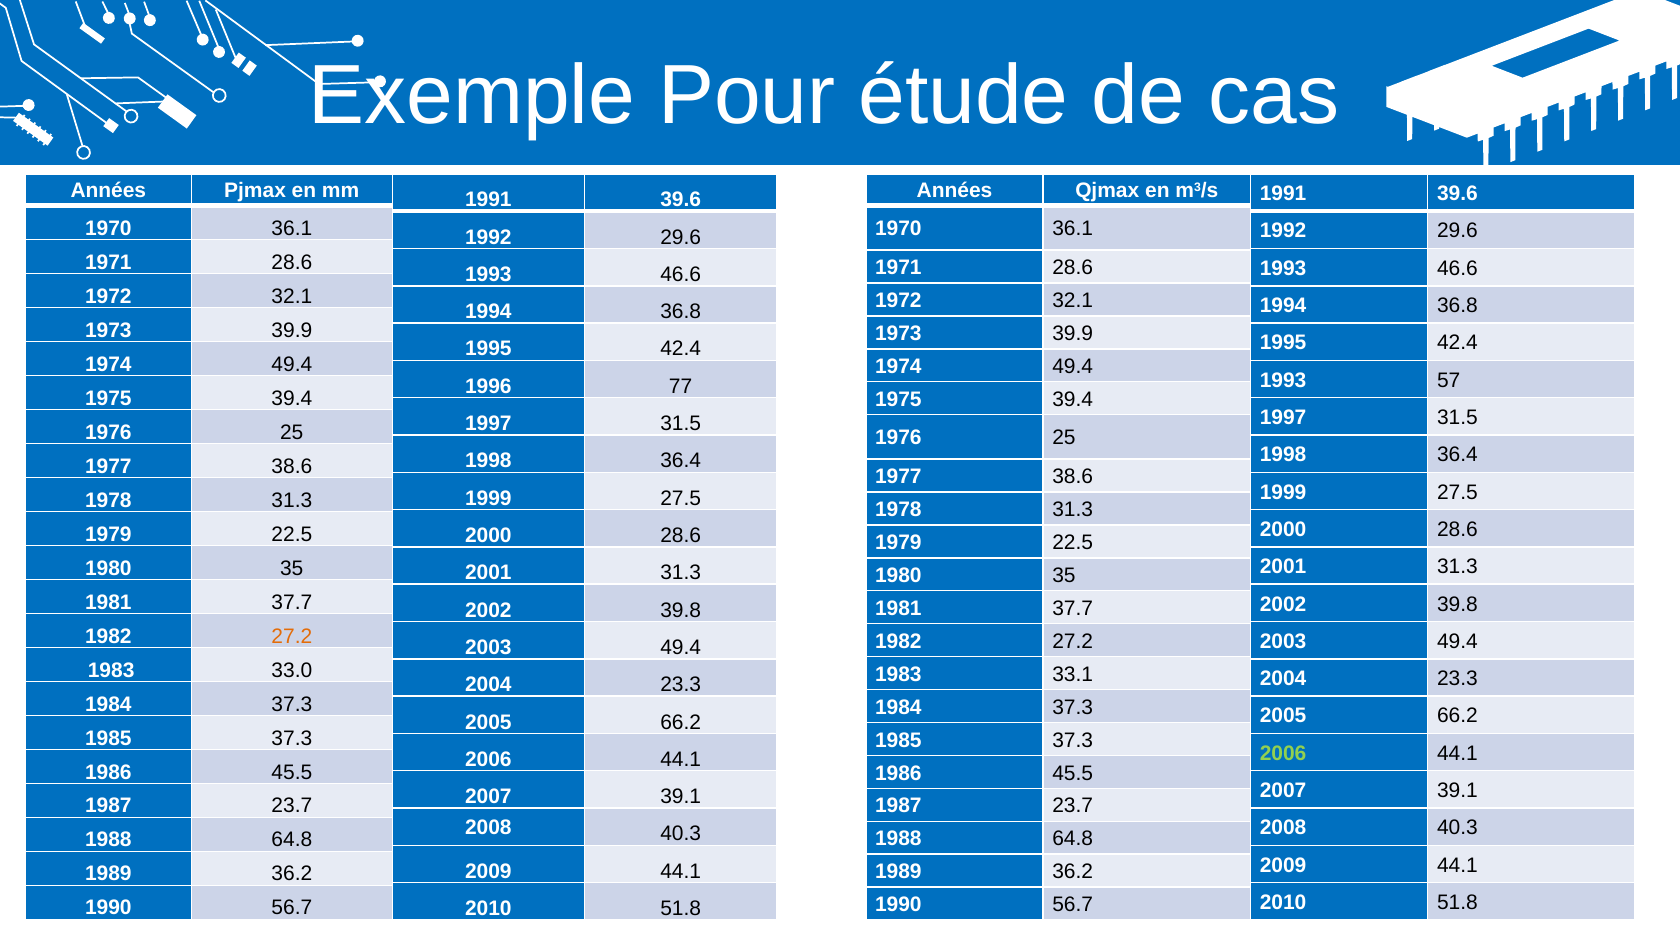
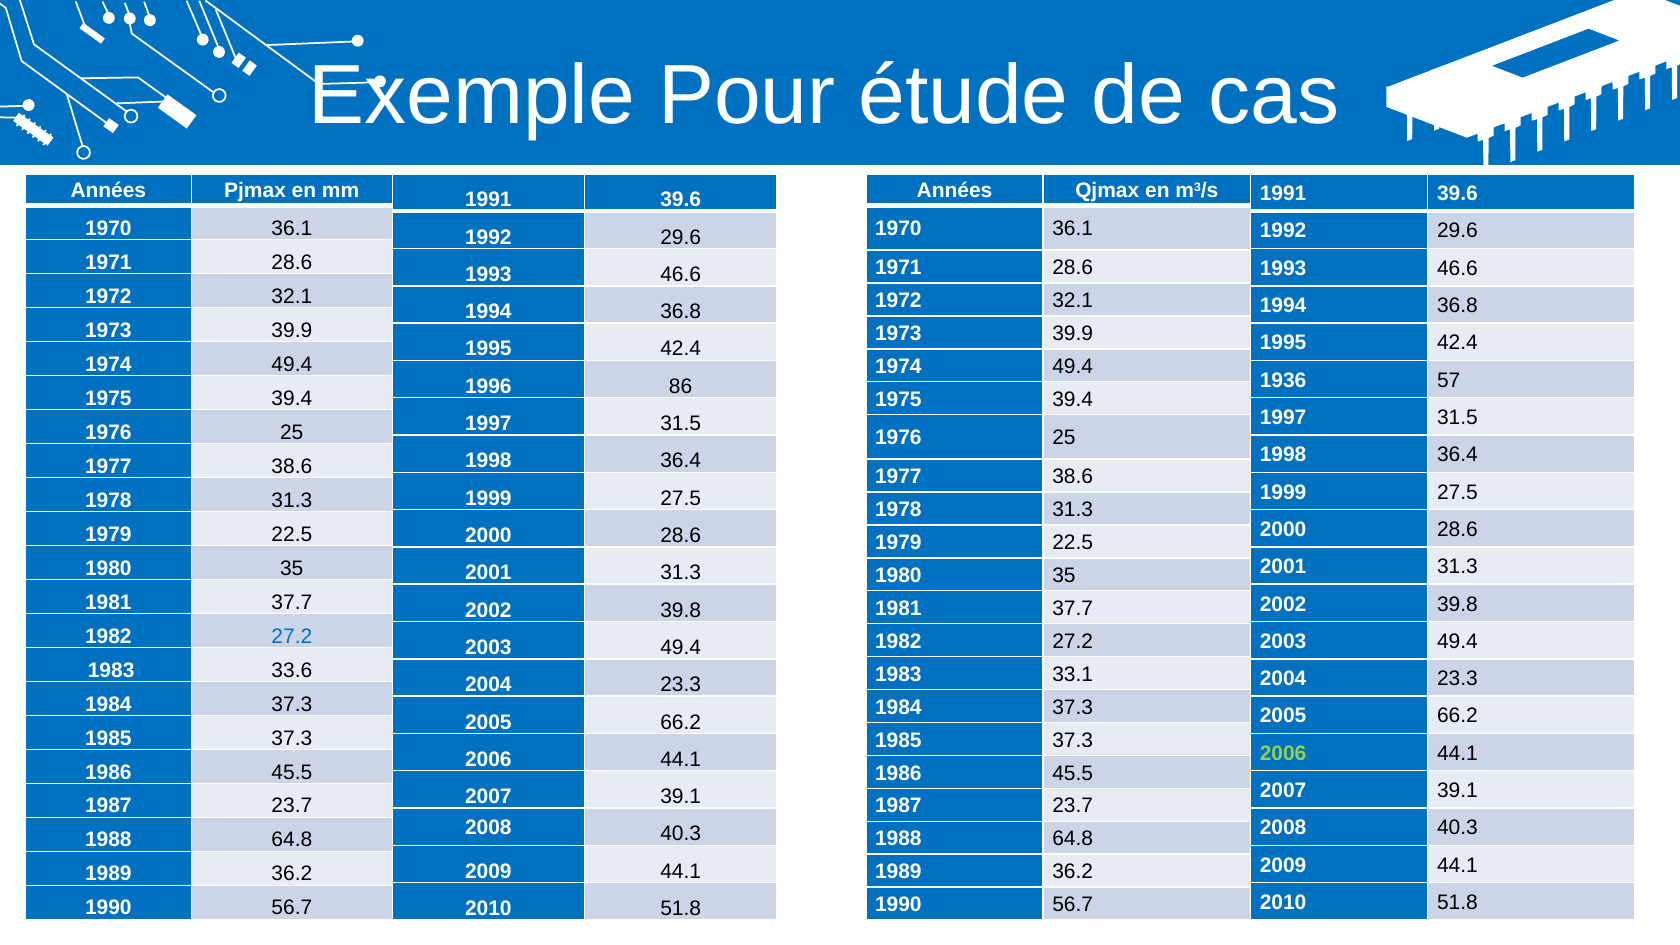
1993: 1993 -> 1936 (1283, 380)
77: 77 -> 86 (681, 386)
27.2 colour: orange -> blue (292, 636)
33.0: 33.0 -> 33.6 (292, 670)
